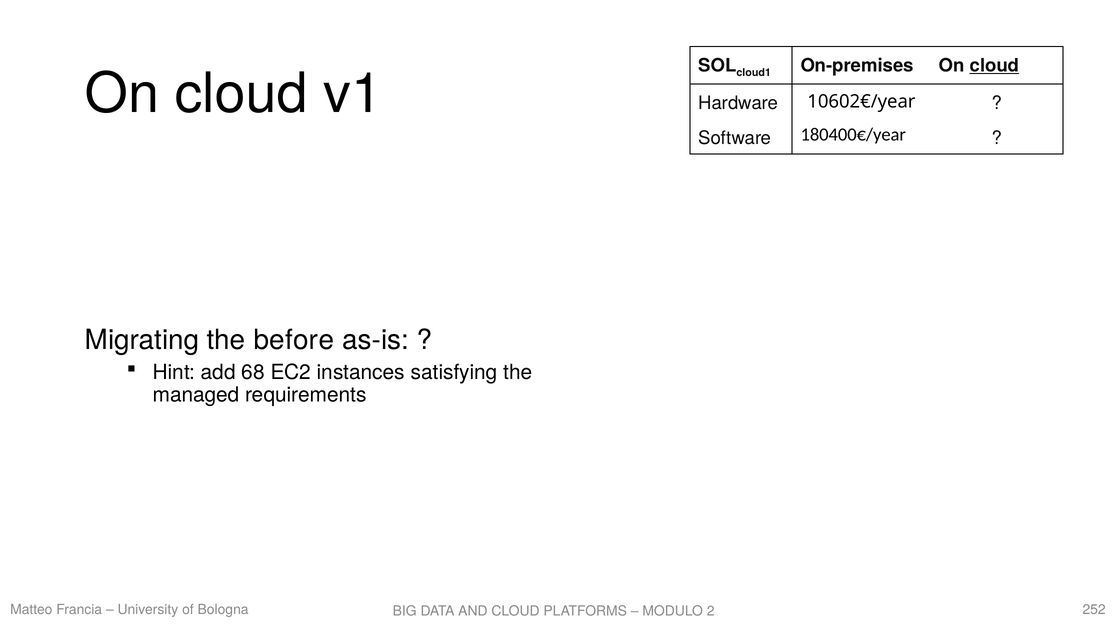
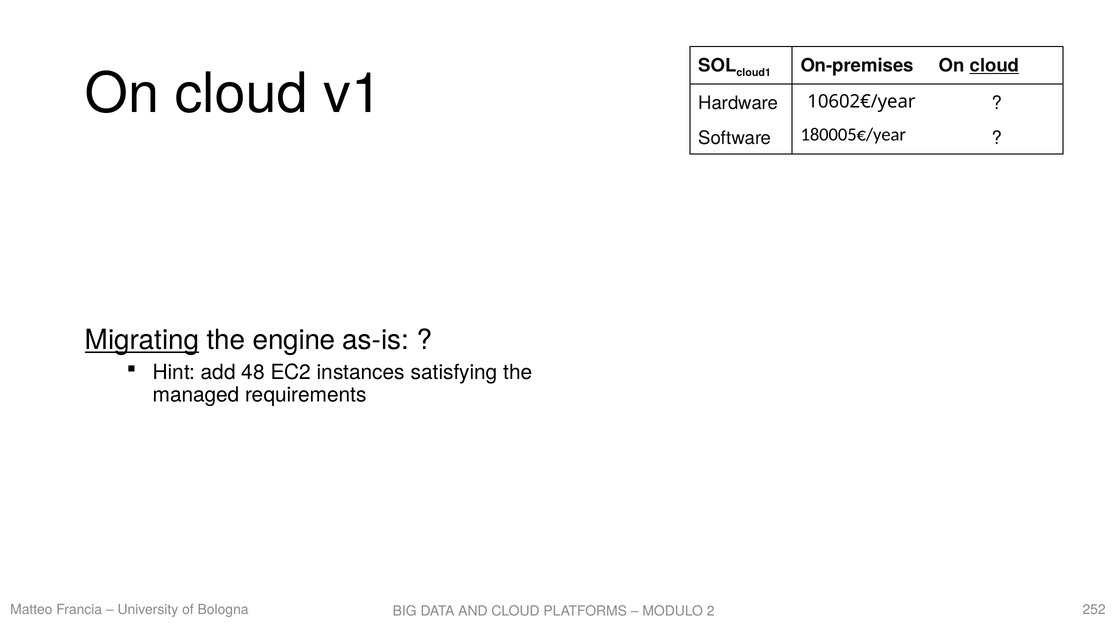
180400€/year: 180400€/year -> 180005€/year (853, 134)
Migrating underline: none -> present (142, 340)
before: before -> engine (294, 340)
68: 68 -> 48 (253, 372)
